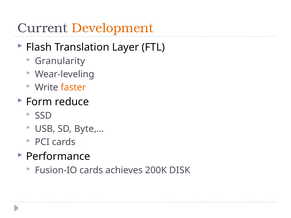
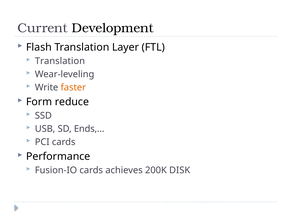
Development colour: orange -> black (113, 28)
Granularity: Granularity -> Translation (60, 61)
Byte,…: Byte,… -> Ends,… (89, 129)
